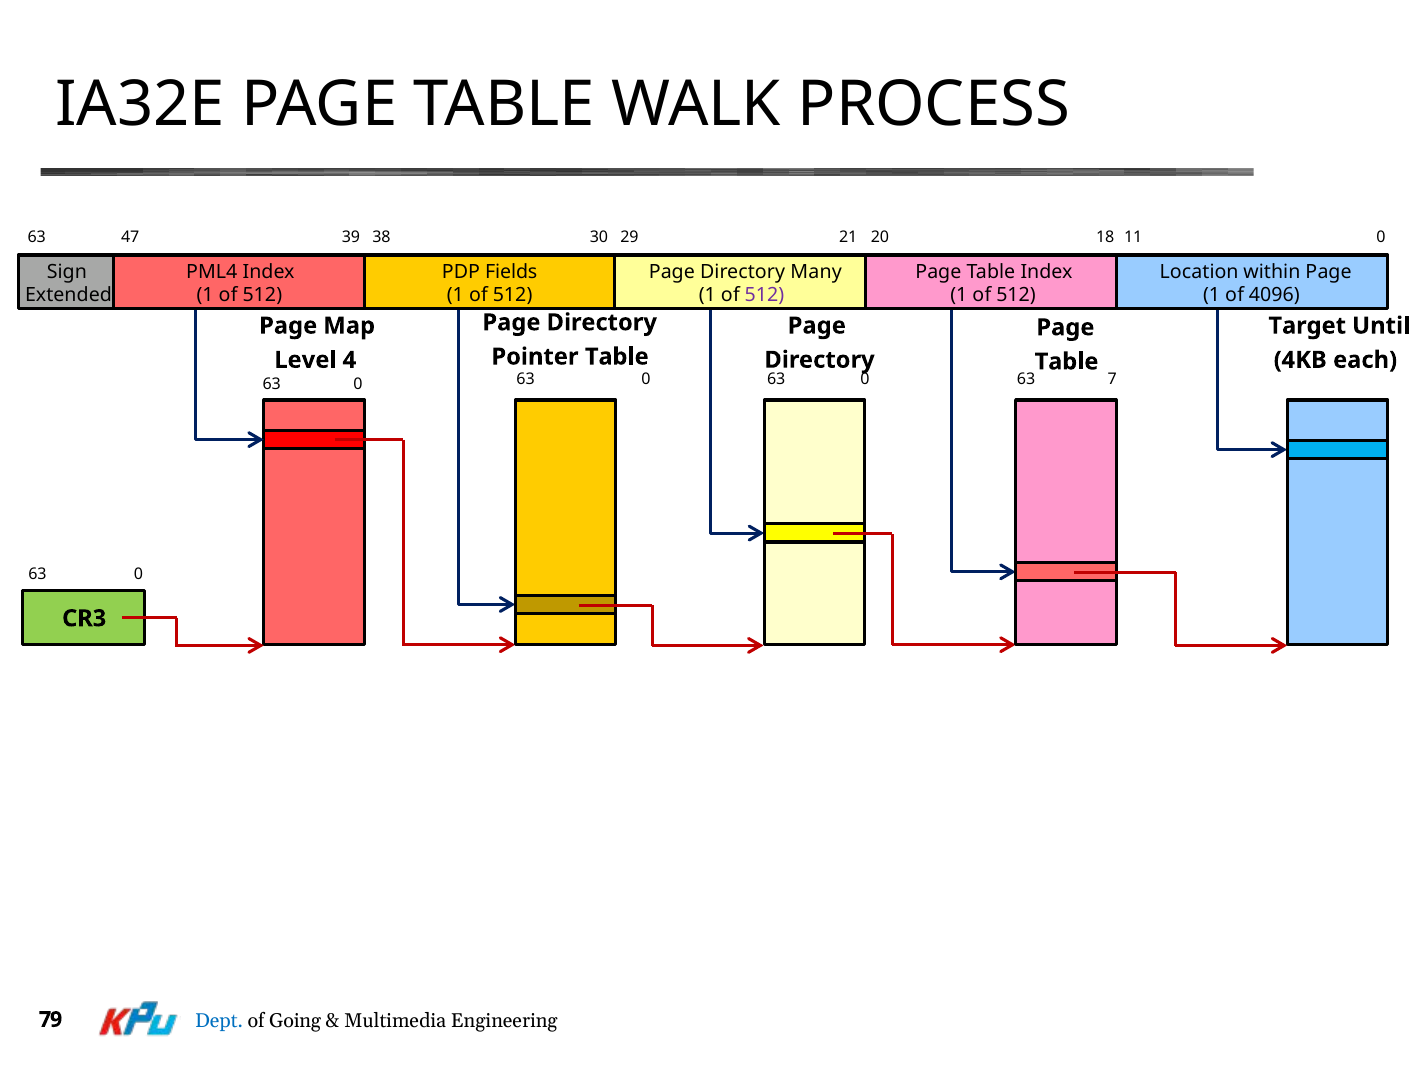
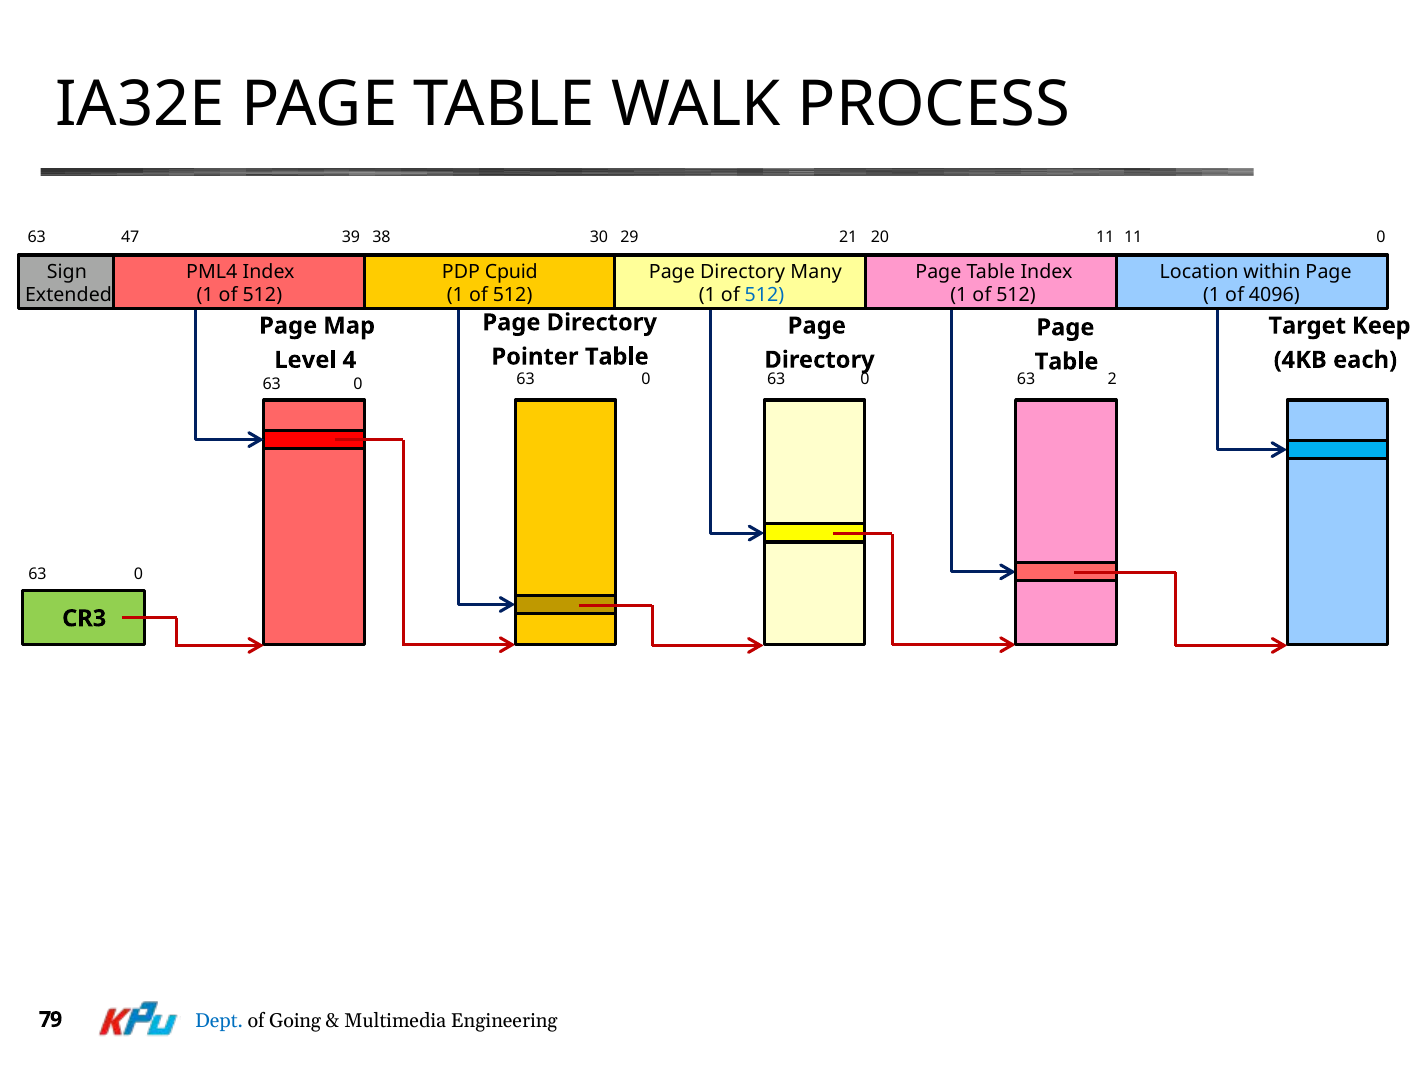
18: 18 -> 11 (1105, 238)
Fields: Fields -> Cpuid (511, 272)
512 colour: purple -> blue (765, 296)
Until: Until -> Keep (1381, 326)
7: 7 -> 2 (1112, 379)
